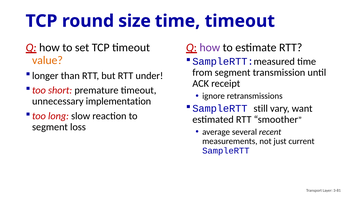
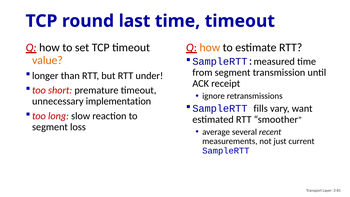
size: size -> last (135, 21)
how colour: purple -> orange (210, 48)
still: still -> fills (261, 108)
